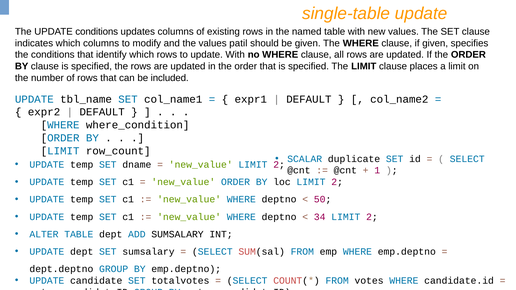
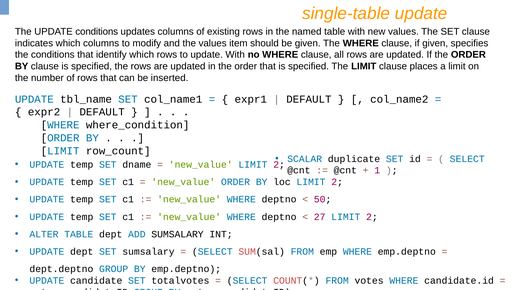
patil: patil -> item (238, 43)
included: included -> inserted (170, 78)
34: 34 -> 27 (320, 217)
